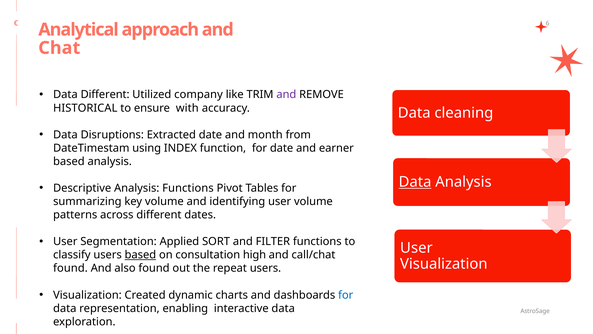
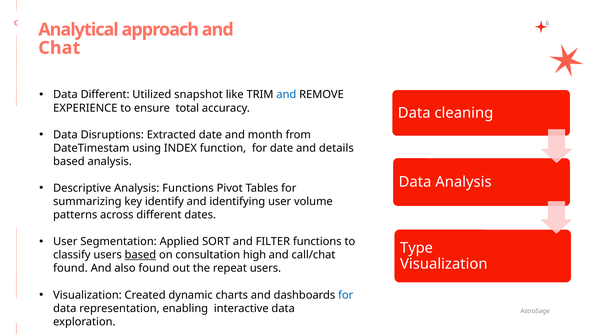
company: company -> snapshot (199, 95)
and colour: purple -> blue (286, 95)
HISTORICAL: HISTORICAL -> EXPERIENCE (85, 108)
with: with -> total (187, 108)
earner: earner -> details (336, 148)
Data underline: present -> none (415, 182)
key volume: volume -> identify (164, 201)
User: User -> Type (417, 248)
